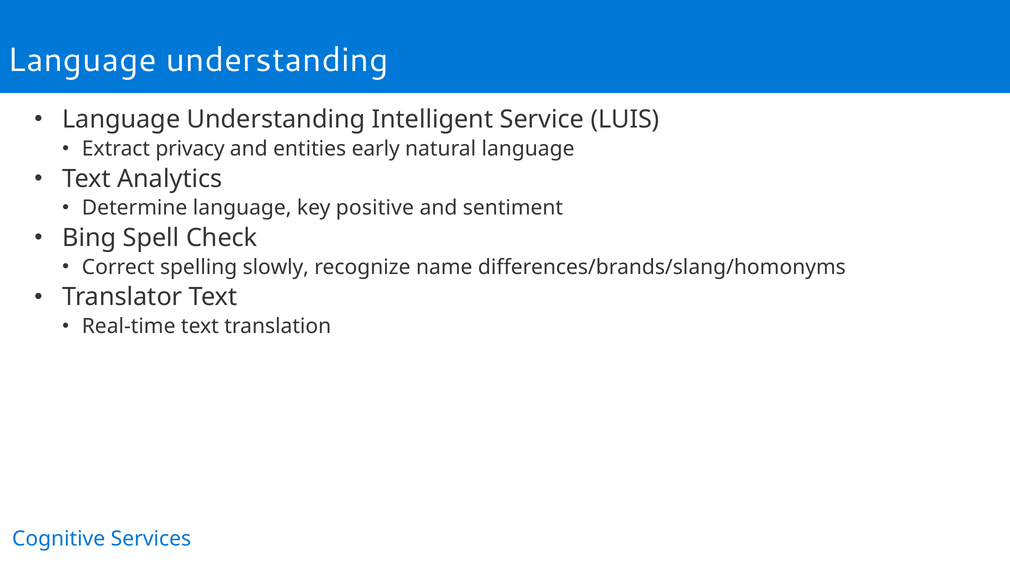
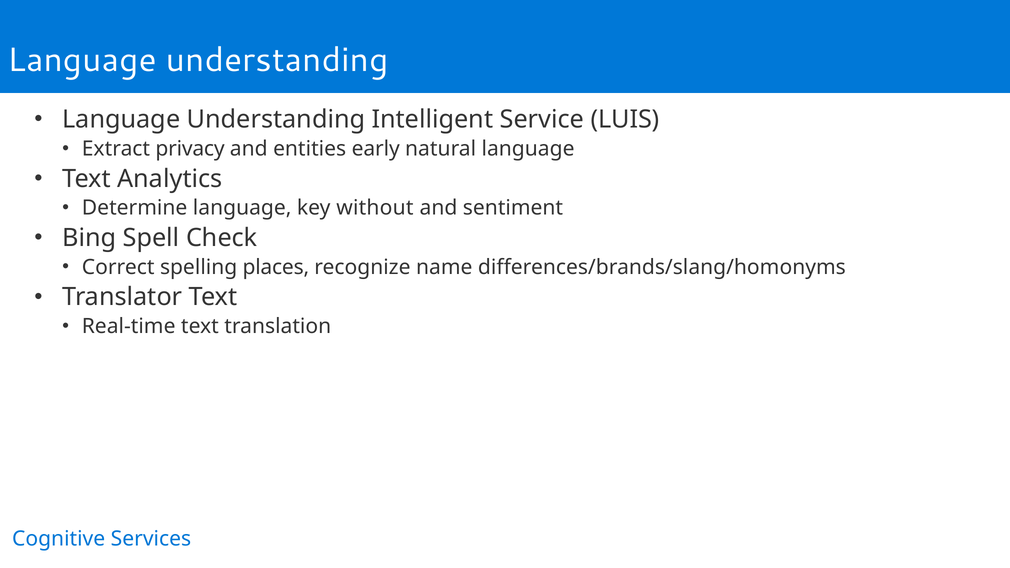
positive: positive -> without (375, 208)
slowly: slowly -> places (276, 267)
